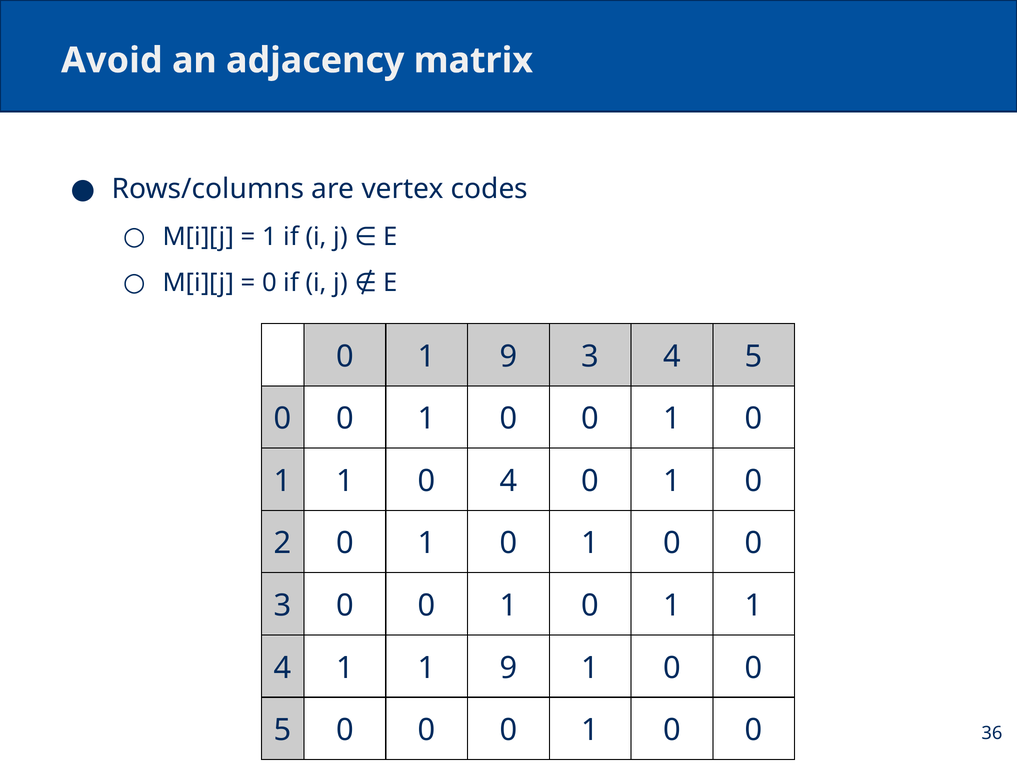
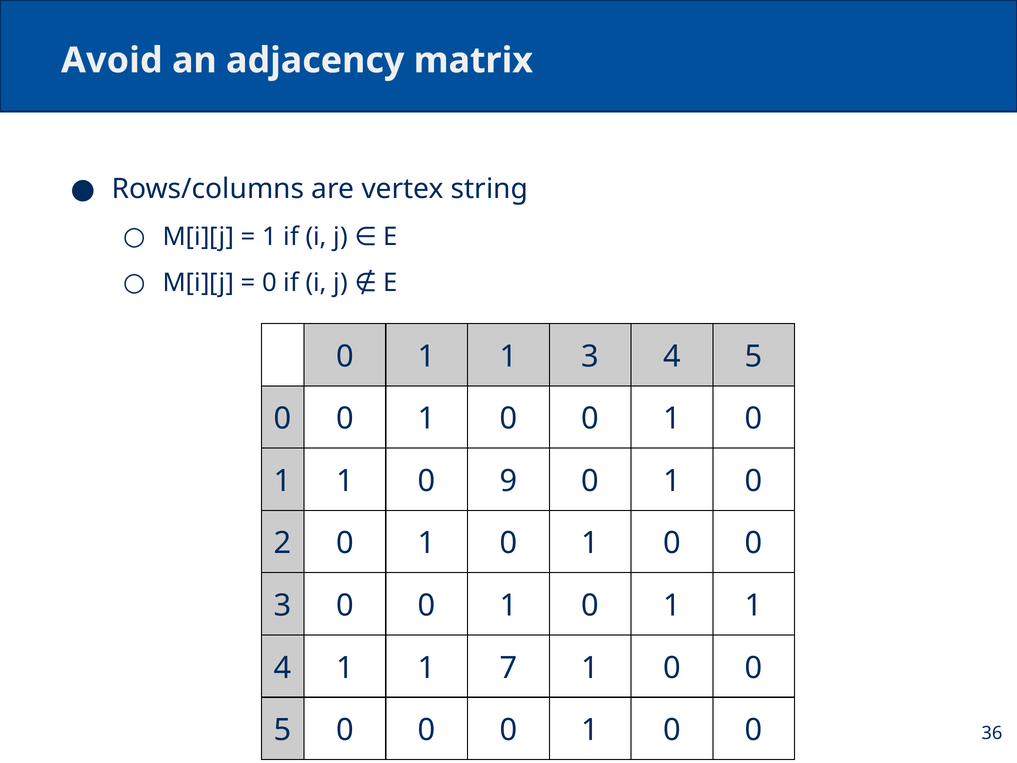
codes: codes -> string (489, 189)
9: 9 -> 1 (508, 357)
0 4: 4 -> 9 (508, 481)
1 1 9: 9 -> 7 (508, 668)
